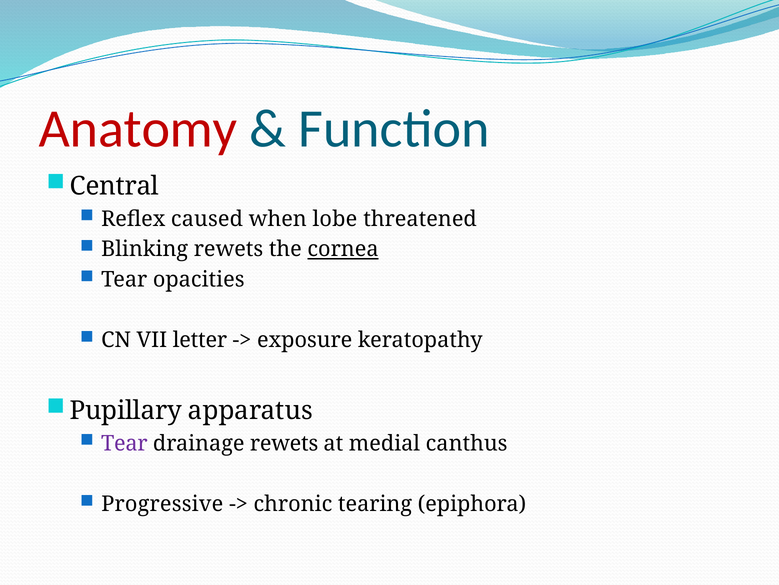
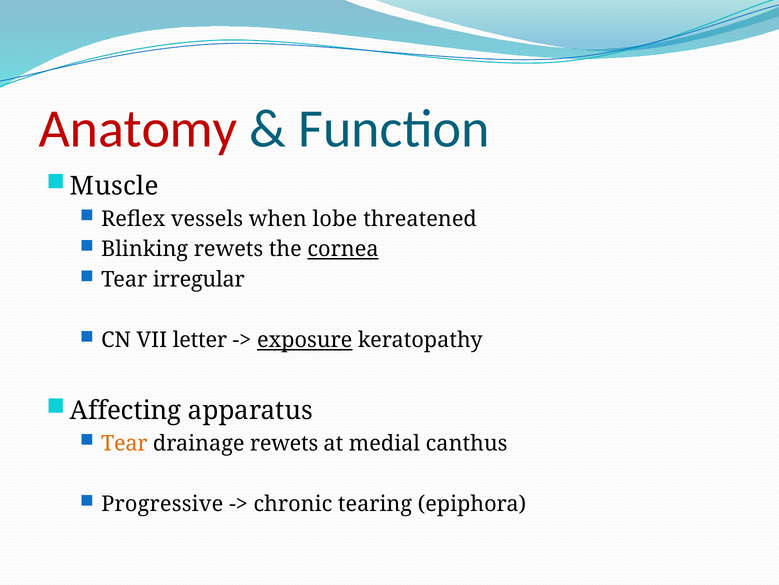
Central: Central -> Muscle (114, 186)
caused: caused -> vessels (207, 219)
opacities: opacities -> irregular (199, 279)
exposure underline: none -> present (305, 340)
Pupillary: Pupillary -> Affecting (126, 410)
Tear colour: purple -> orange (124, 443)
